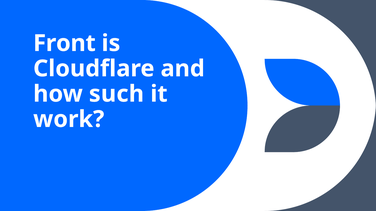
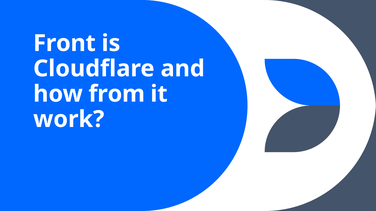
such: such -> from (117, 94)
